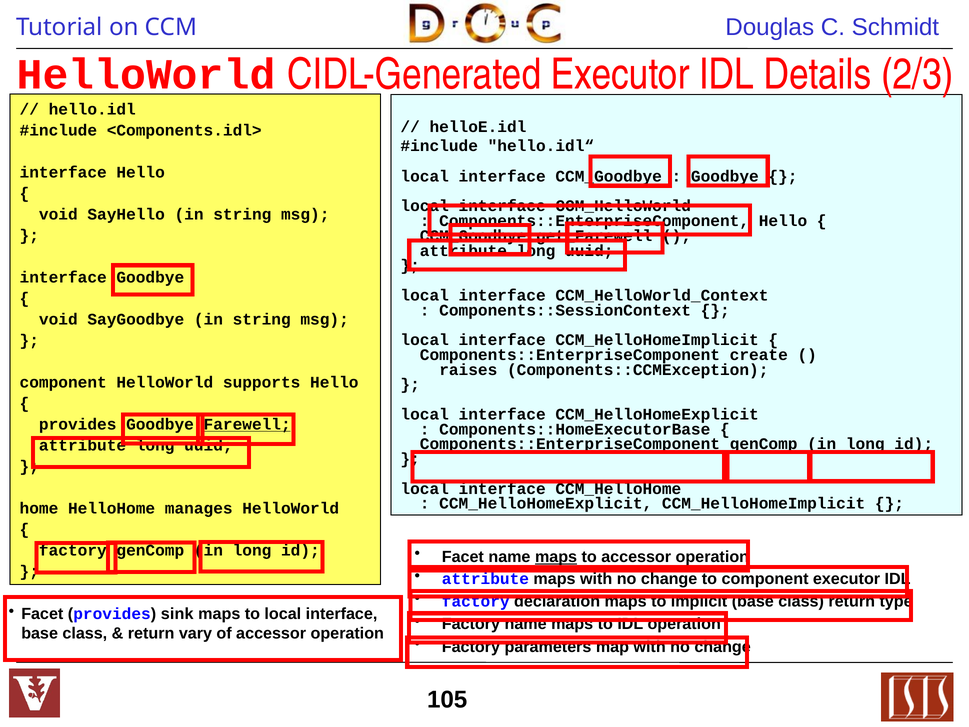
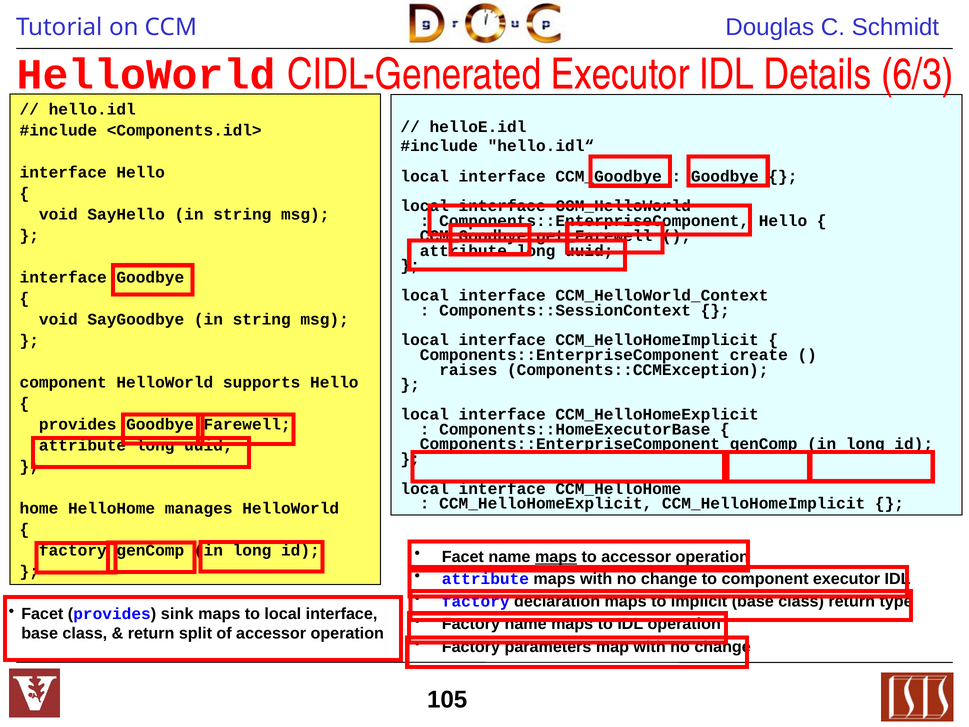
2/3: 2/3 -> 6/3 (917, 75)
Farewell underline: present -> none (247, 424)
vary: vary -> split (195, 633)
